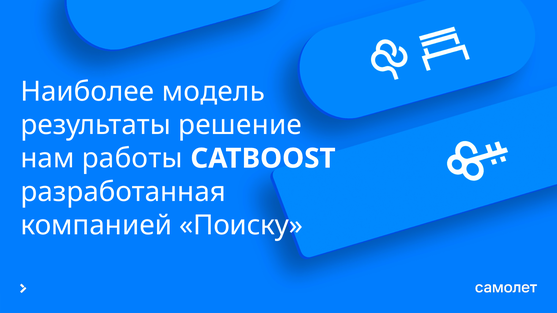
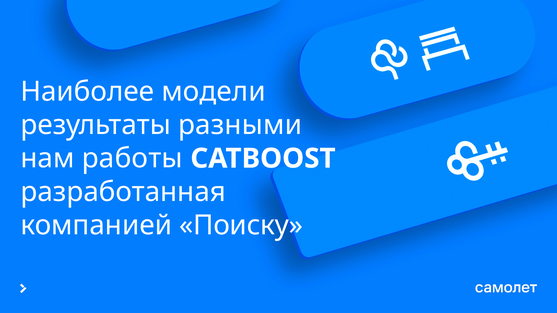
модель: модель -> модели (214, 92)
решение: решение -> разными (240, 125)
